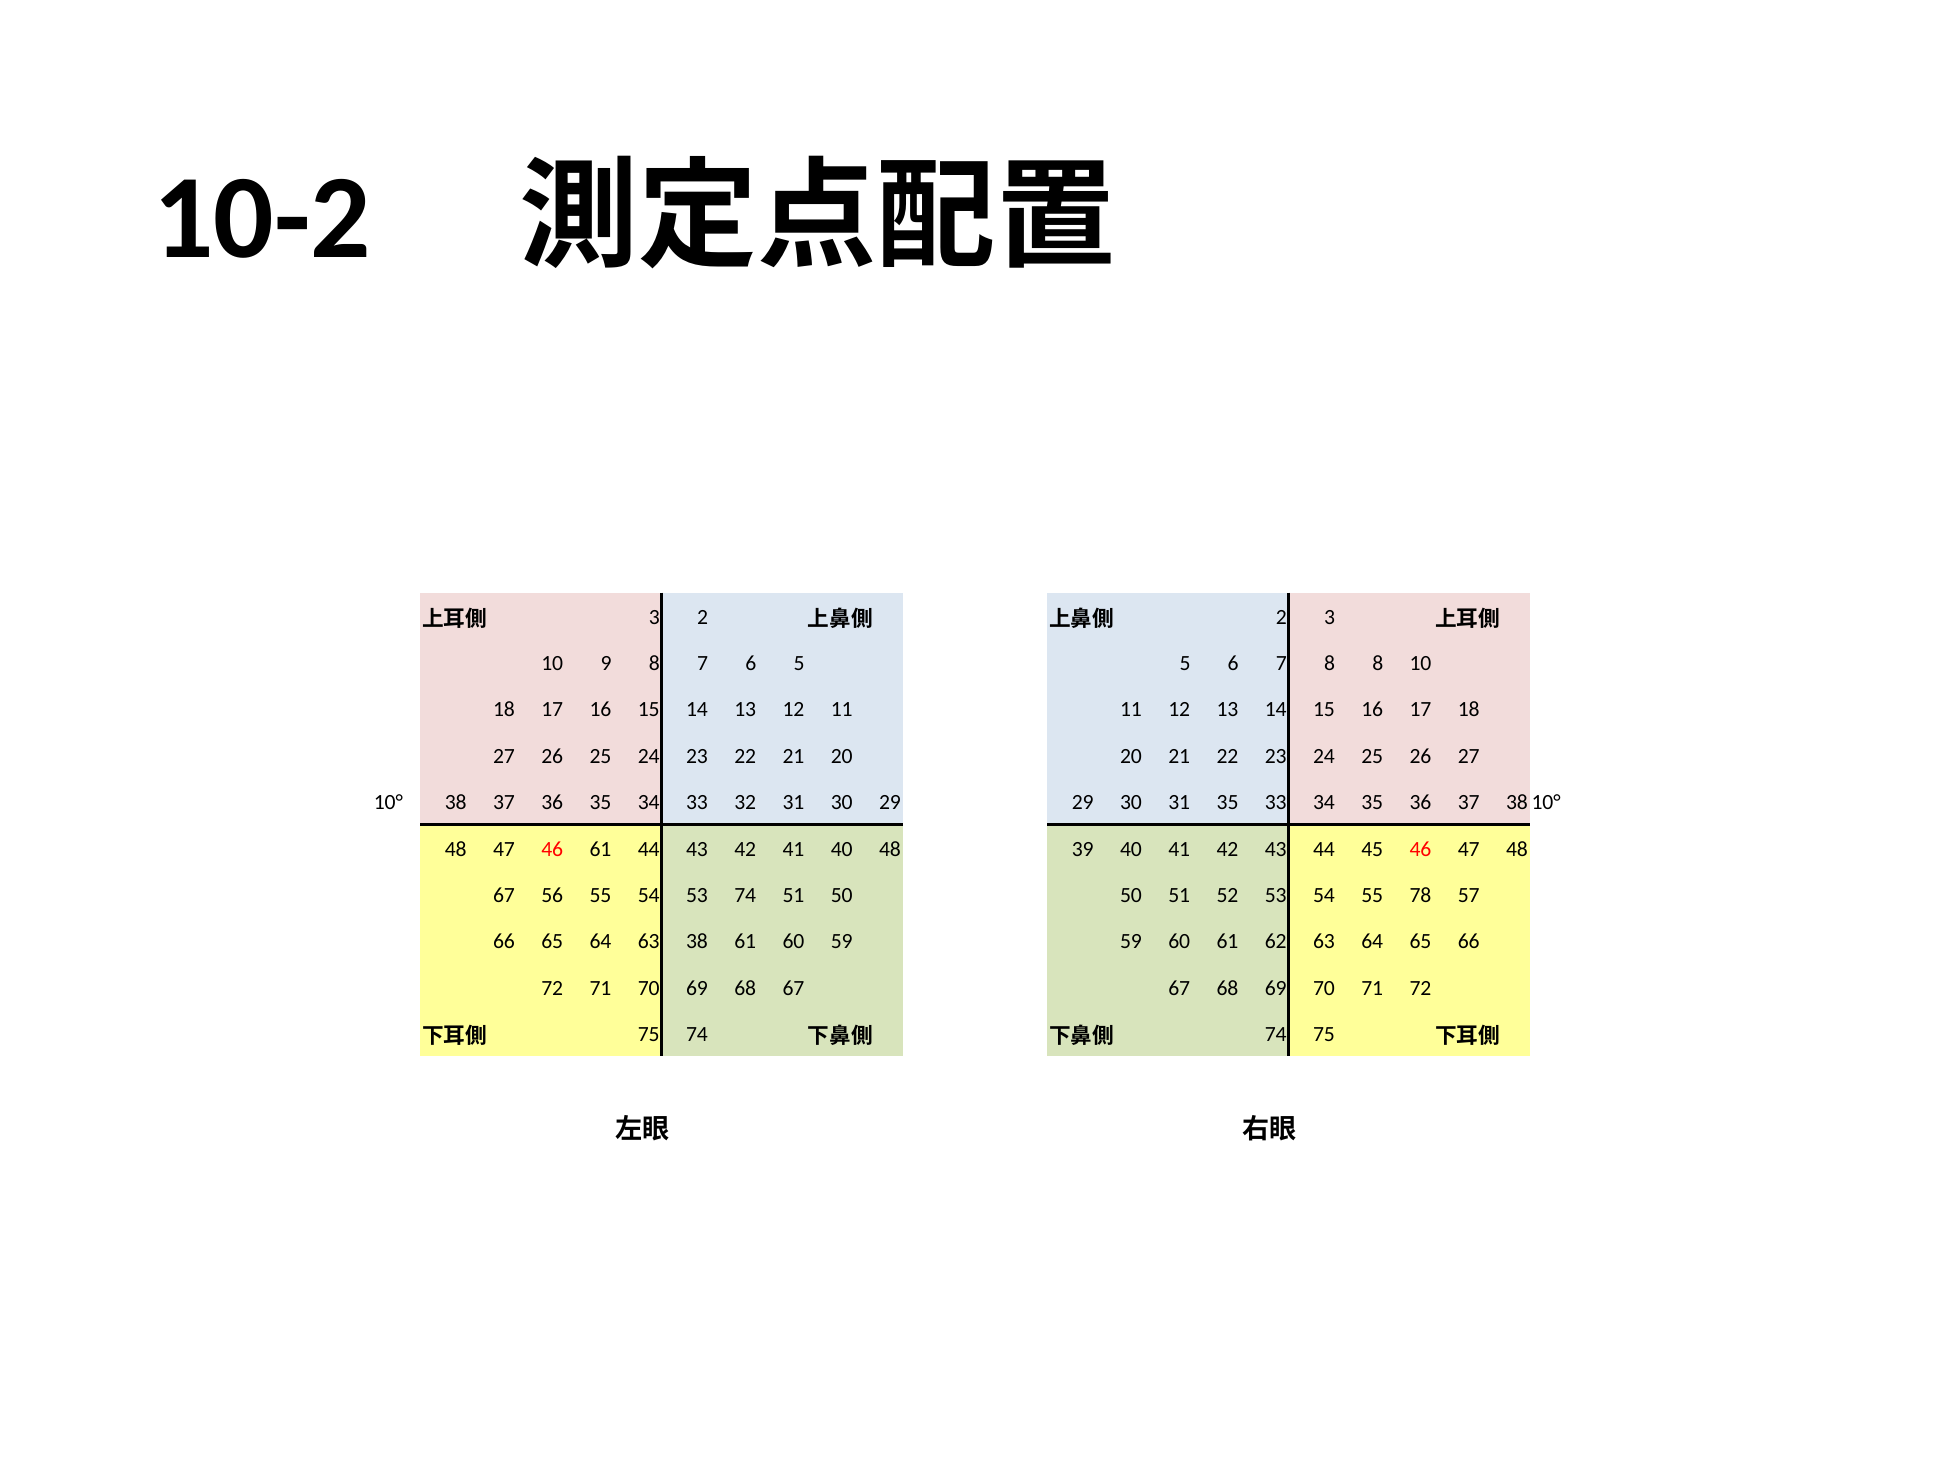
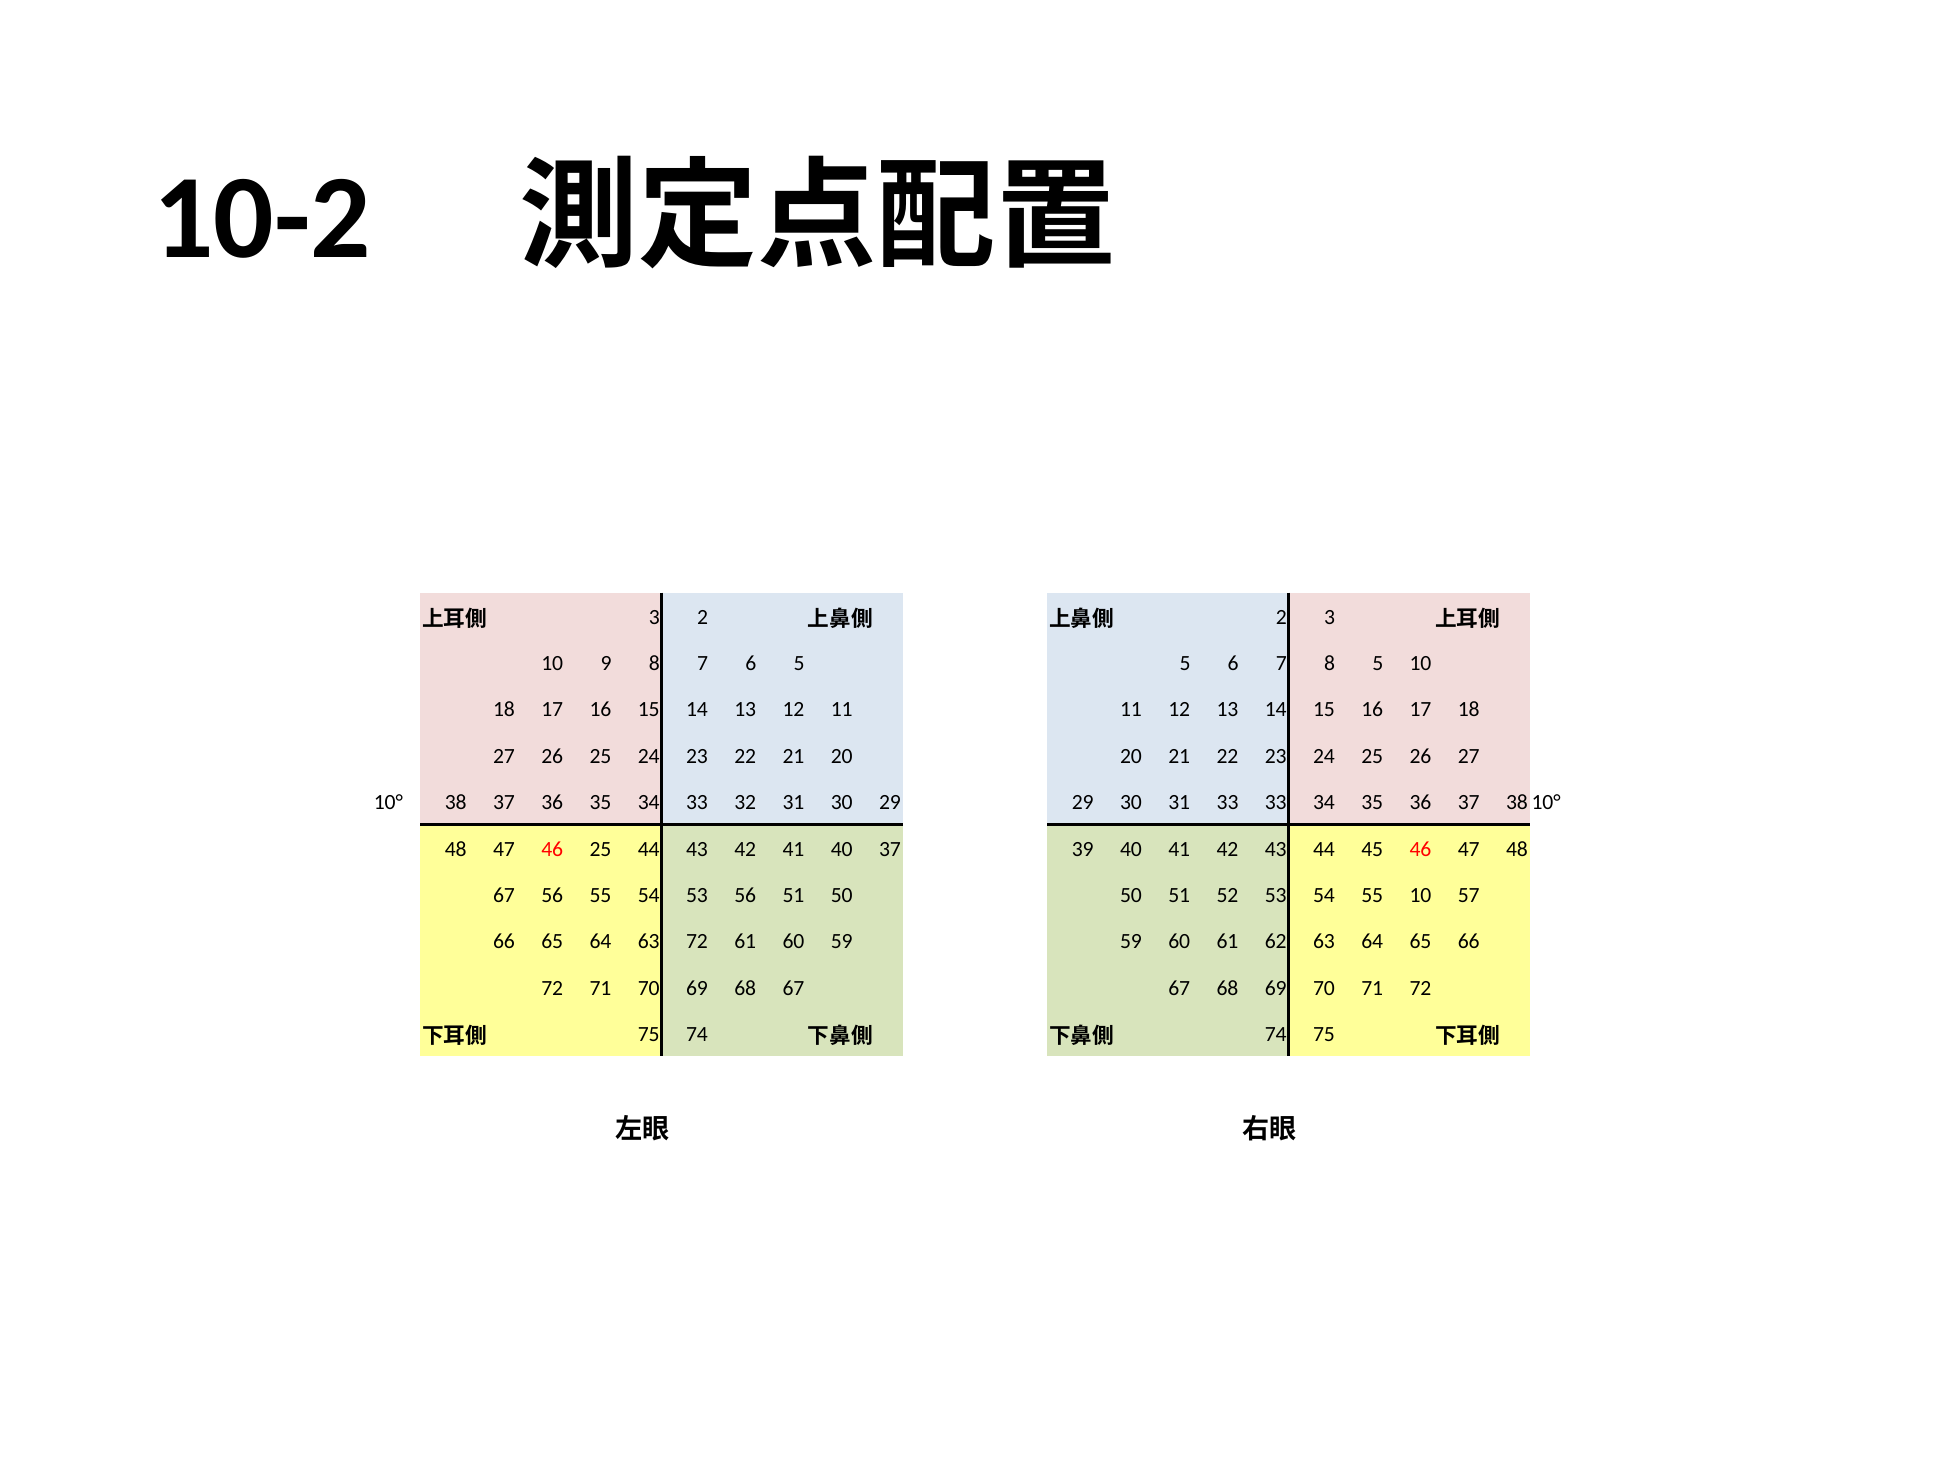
8 8: 8 -> 5 (1378, 663)
31 35: 35 -> 33 (1228, 803)
46 61: 61 -> 25 (601, 849)
40 48: 48 -> 37 (890, 849)
53 74: 74 -> 56 (745, 895)
55 78: 78 -> 10 (1421, 895)
63 38: 38 -> 72 (697, 942)
